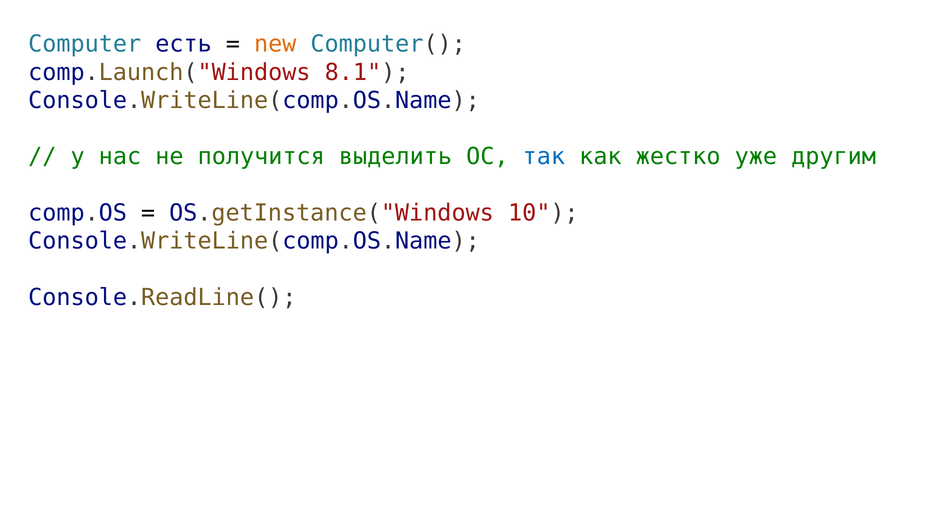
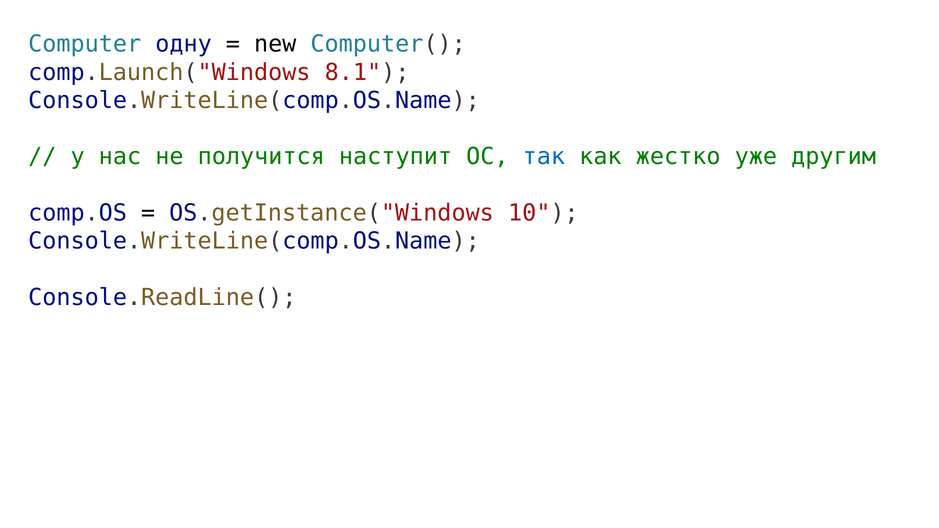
есть: есть -> одну (184, 44)
new colour: orange -> black (275, 44)
выделить: выделить -> наступит (396, 157)
